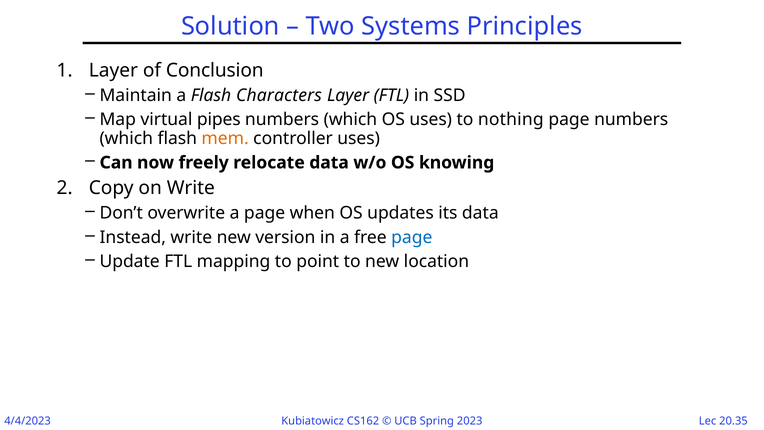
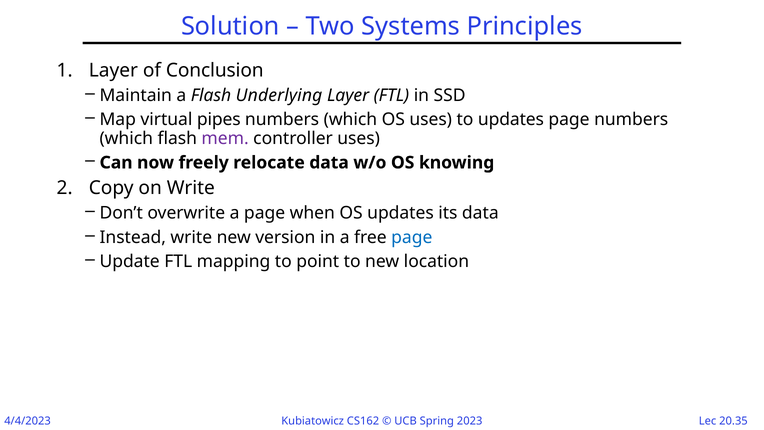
Characters: Characters -> Underlying (279, 95)
to nothing: nothing -> updates (511, 119)
mem colour: orange -> purple (225, 138)
